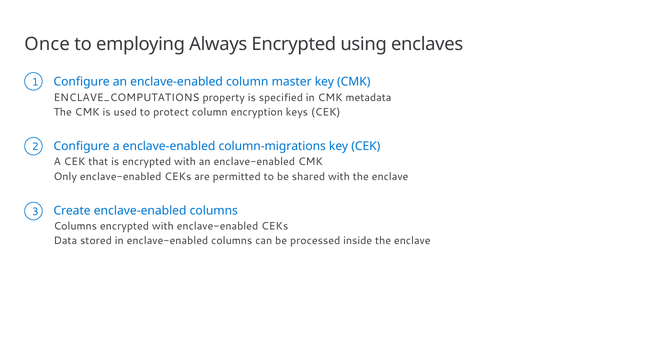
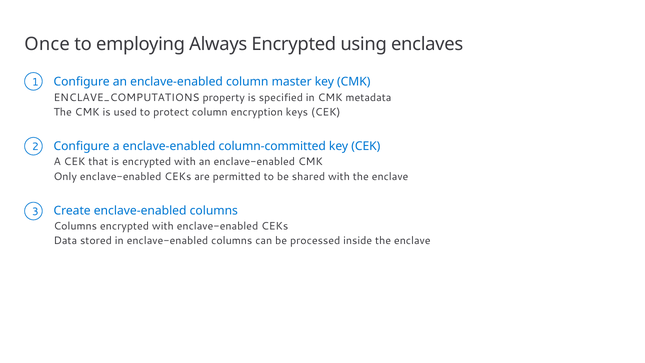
column-migrations: column-migrations -> column-committed (272, 146)
